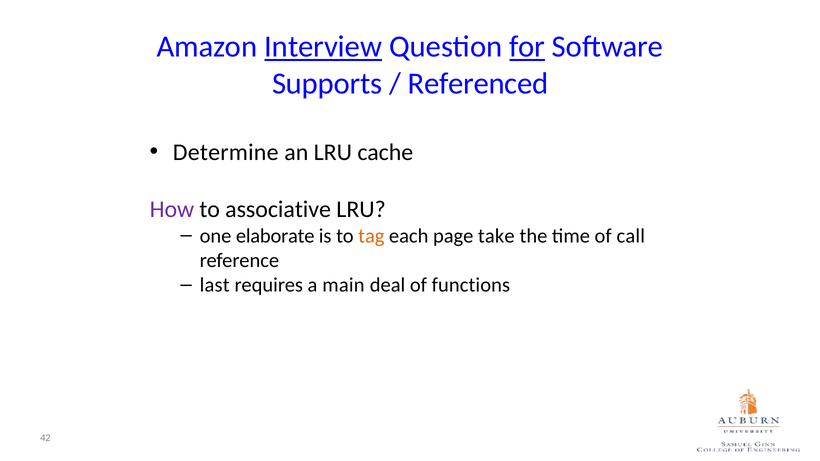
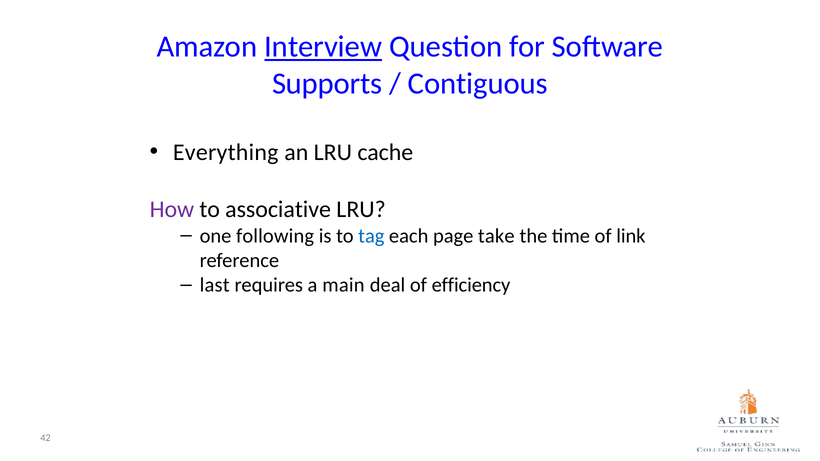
for underline: present -> none (527, 47)
Referenced: Referenced -> Contiguous (478, 84)
Determine: Determine -> Everything (226, 152)
elaborate: elaborate -> following (275, 236)
tag colour: orange -> blue (371, 236)
call: call -> link (631, 236)
functions: functions -> efficiency (471, 285)
